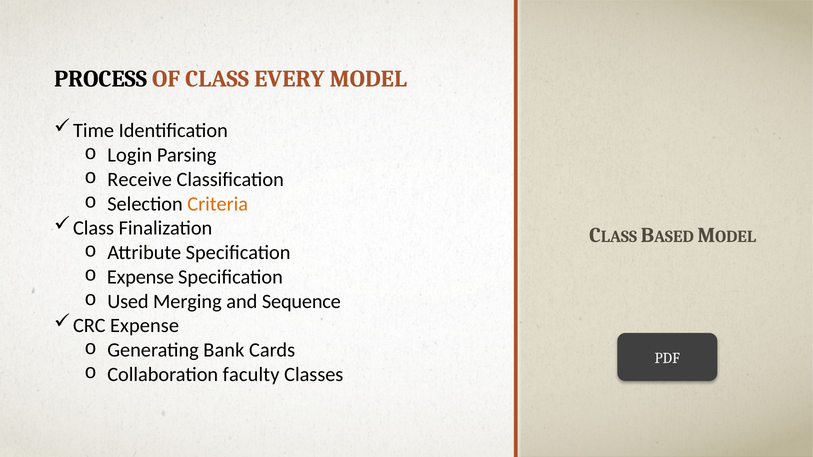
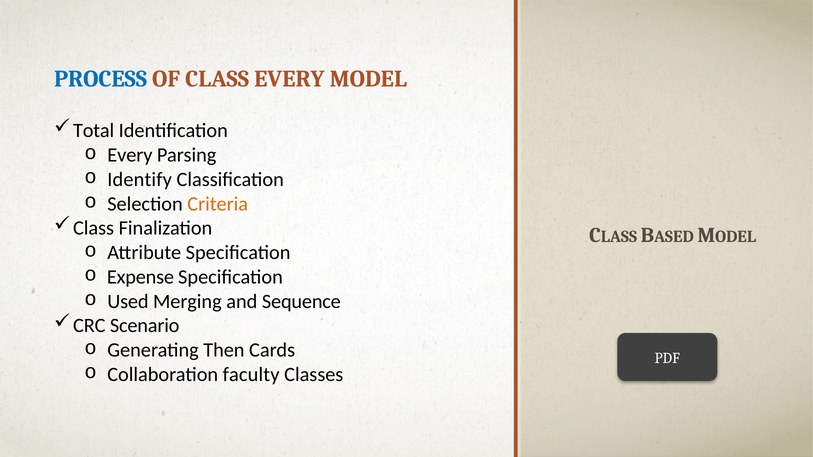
PROCESS colour: black -> blue (101, 79)
Time: Time -> Total (94, 131)
Login: Login -> Every (130, 155)
Receive: Receive -> Identify (140, 180)
CRC Expense: Expense -> Scenario (145, 326)
Bank: Bank -> Then (224, 350)
